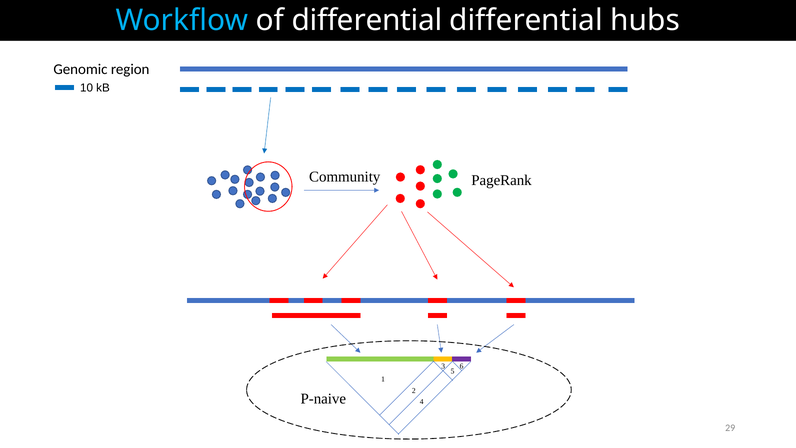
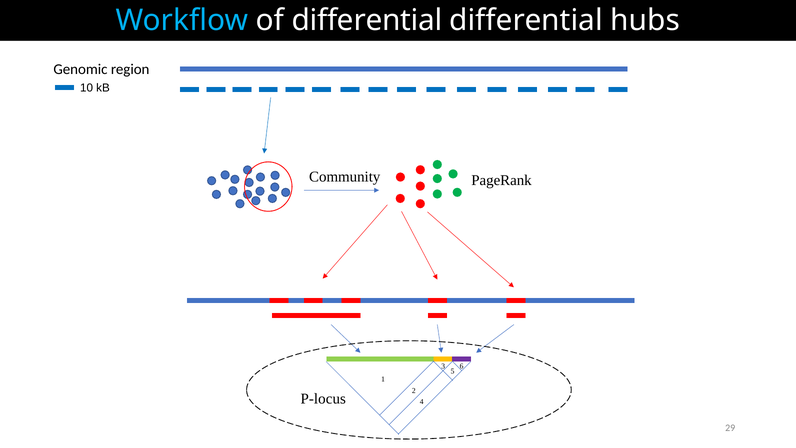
P-naive: P-naive -> P-locus (323, 399)
